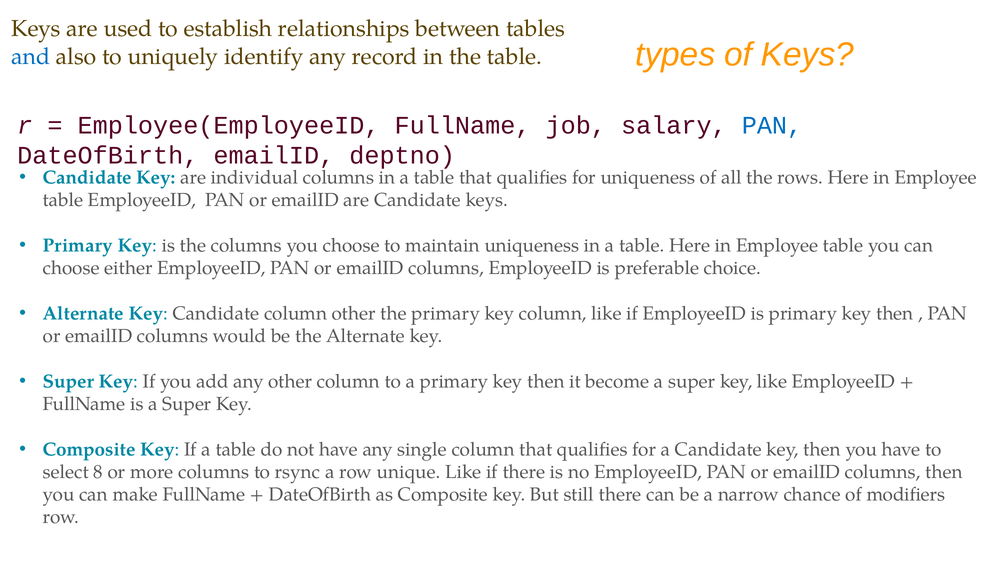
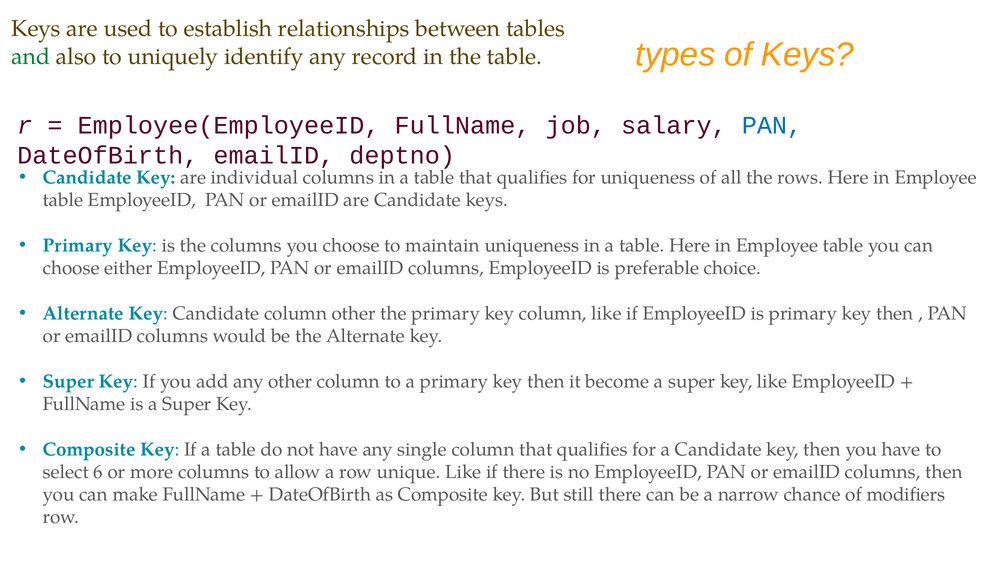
and colour: blue -> green (31, 56)
8: 8 -> 6 (98, 472)
rsync: rsync -> allow (298, 472)
